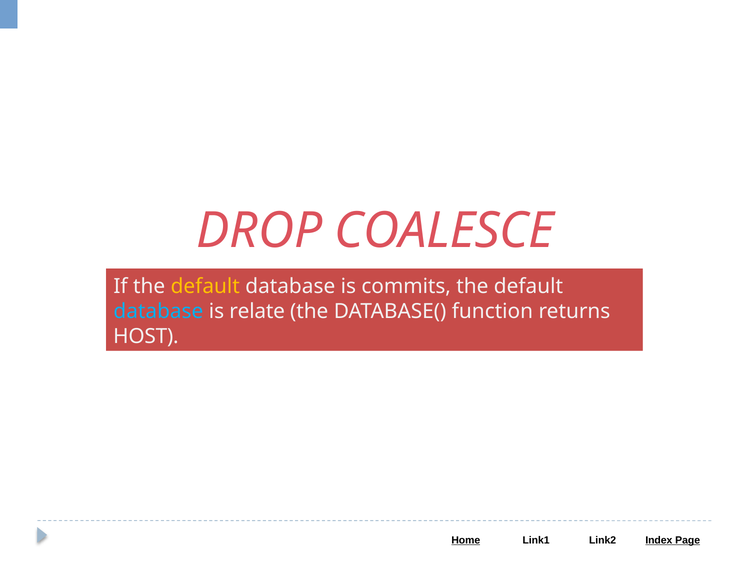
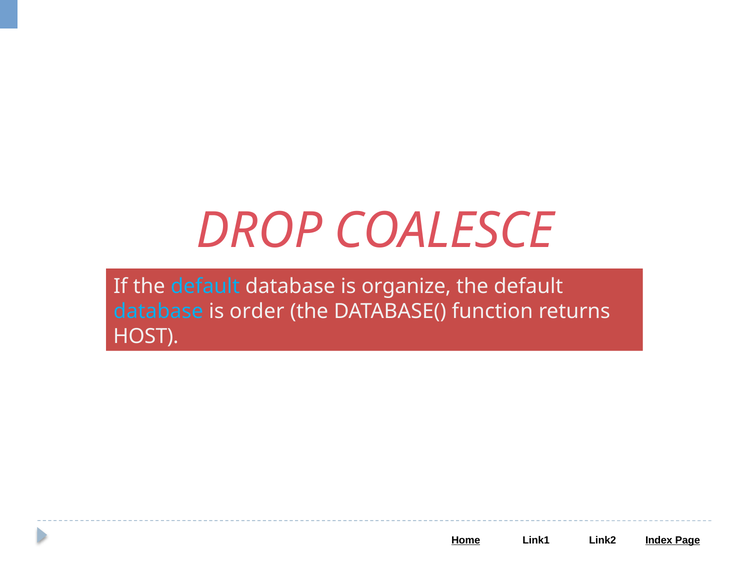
default colour: yellow -> light blue (205, 286)
commits: commits -> organize (406, 286)
relate: relate -> order (257, 311)
